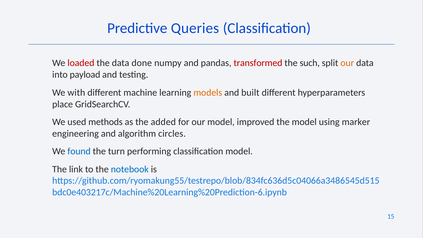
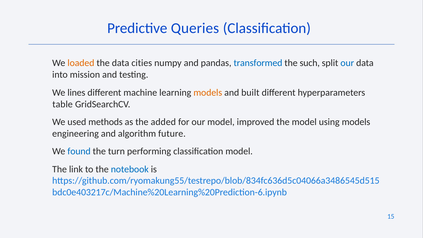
loaded colour: red -> orange (81, 63)
done: done -> cities (142, 63)
transformed colour: red -> blue (258, 63)
our colour: orange -> blue (347, 63)
payload: payload -> mission (85, 75)
with: with -> lines (76, 93)
place: place -> table (63, 104)
using marker: marker -> models (356, 122)
circles: circles -> future (172, 134)
